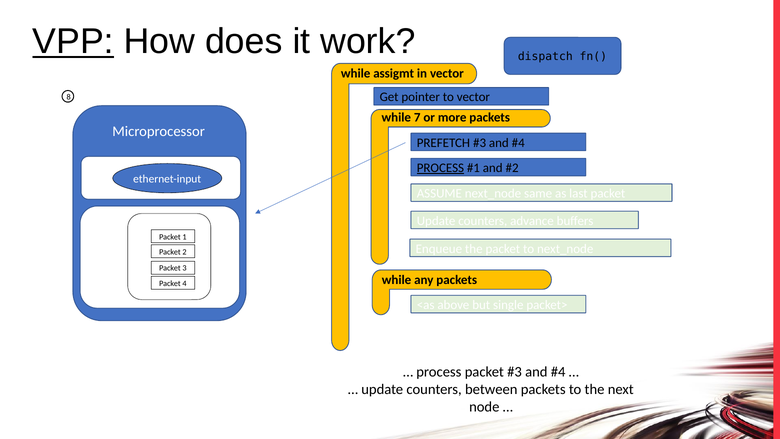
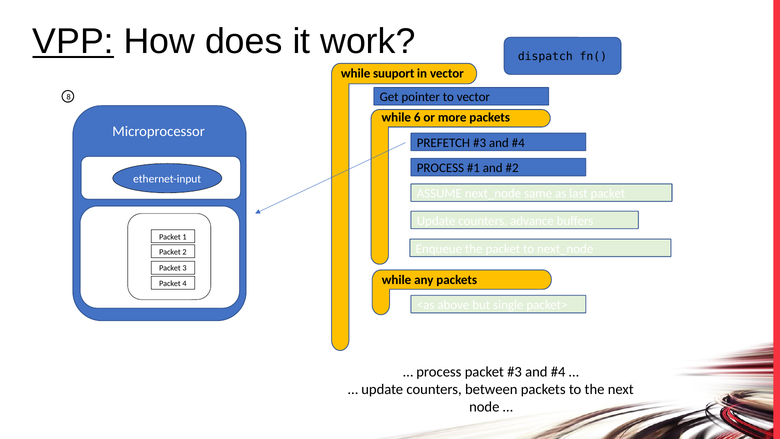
assigmt: assigmt -> suuport (394, 73)
7: 7 -> 6 (417, 117)
PROCESS underline: present -> none (440, 168)
